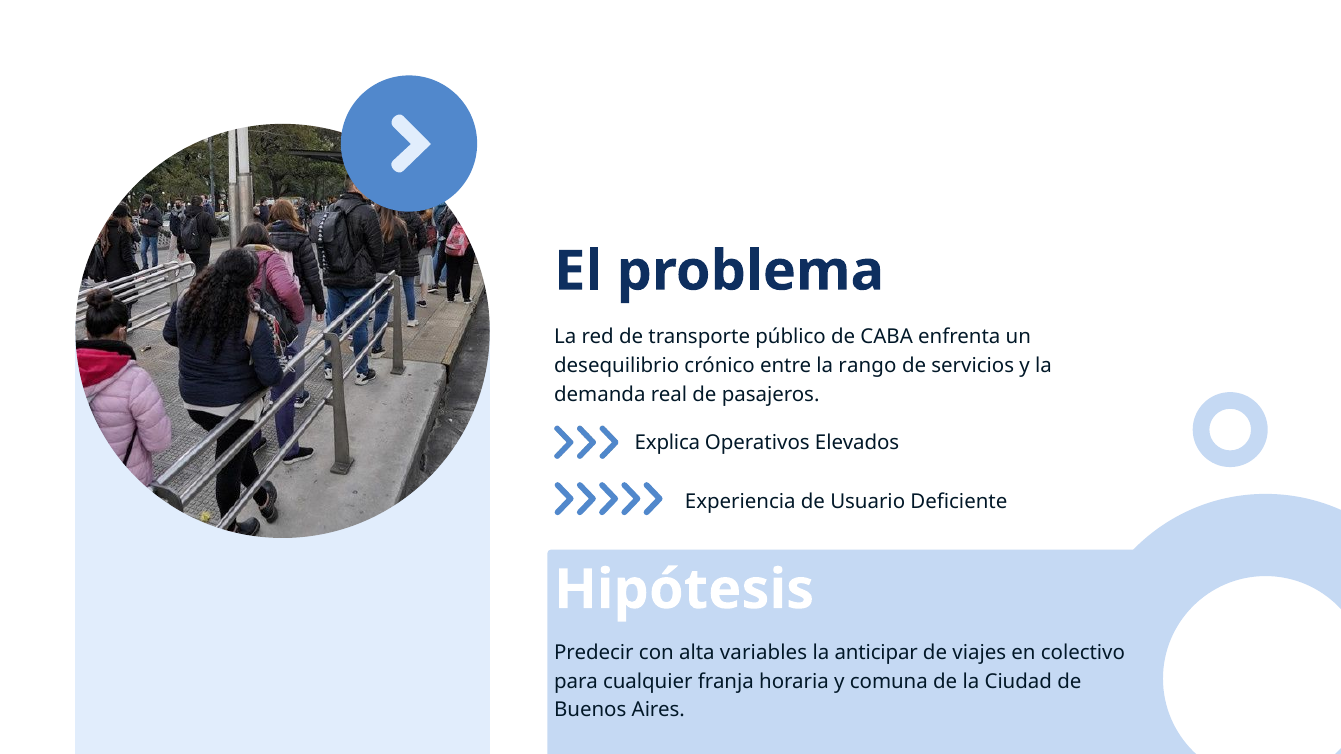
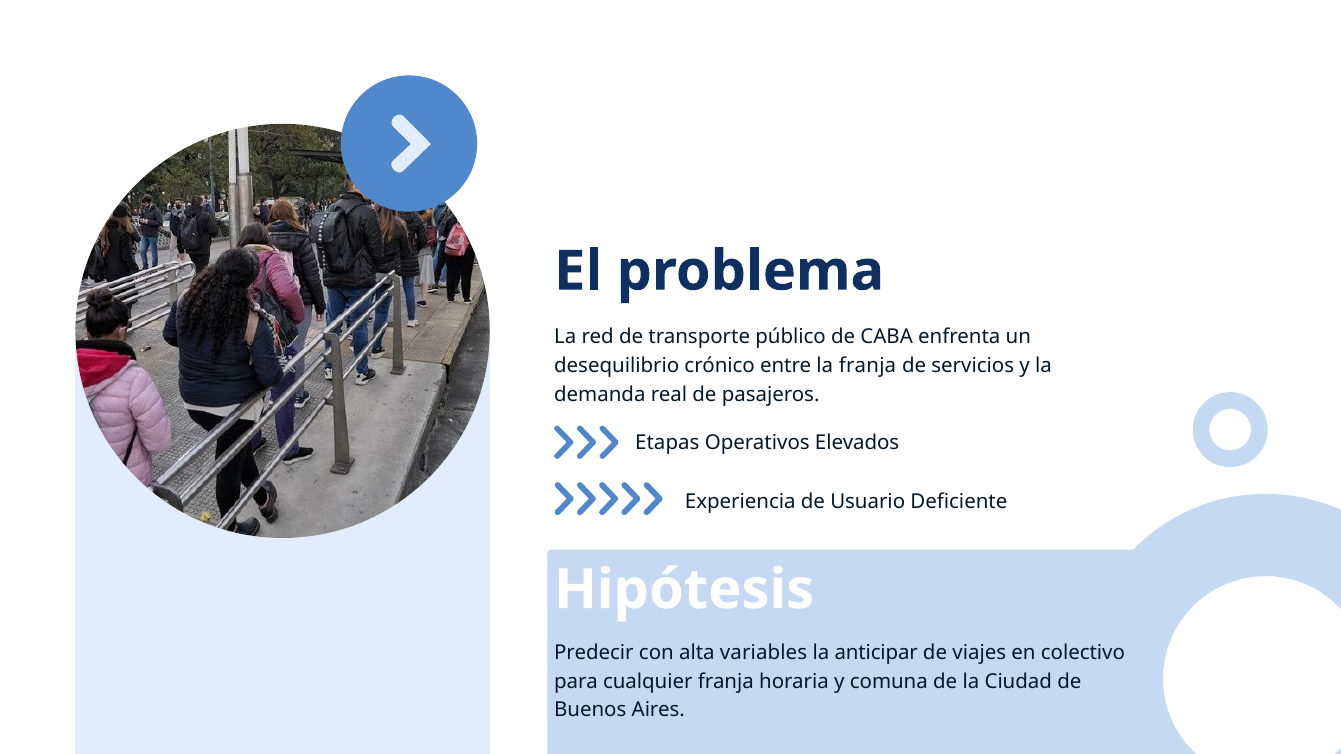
la rango: rango -> franja (868, 366)
Explica: Explica -> Etapas (667, 443)
